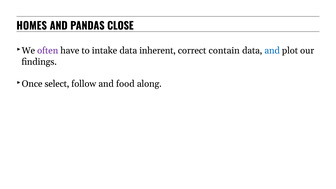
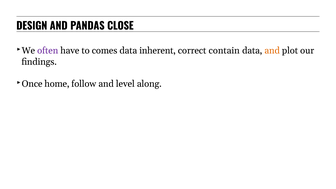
HOMES: HOMES -> DESIGN (32, 26)
intake: intake -> comes (105, 51)
and colour: blue -> orange (272, 51)
select: select -> home (57, 84)
food: food -> level (125, 84)
